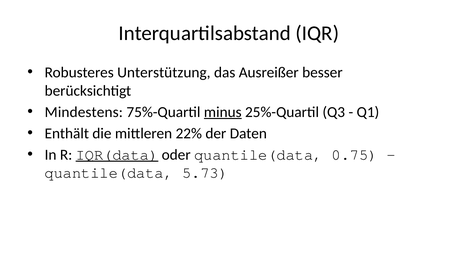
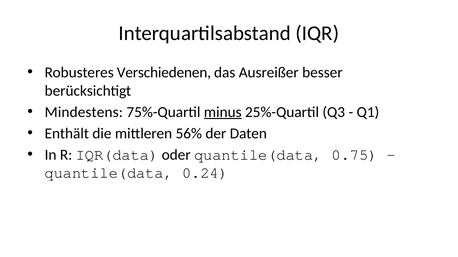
Unterstützung: Unterstützung -> Verschiedenen (164, 73)
22%: 22% -> 56% (189, 134)
IQR(data underline: present -> none (117, 155)
5.73: 5.73 -> 0.24 (205, 173)
